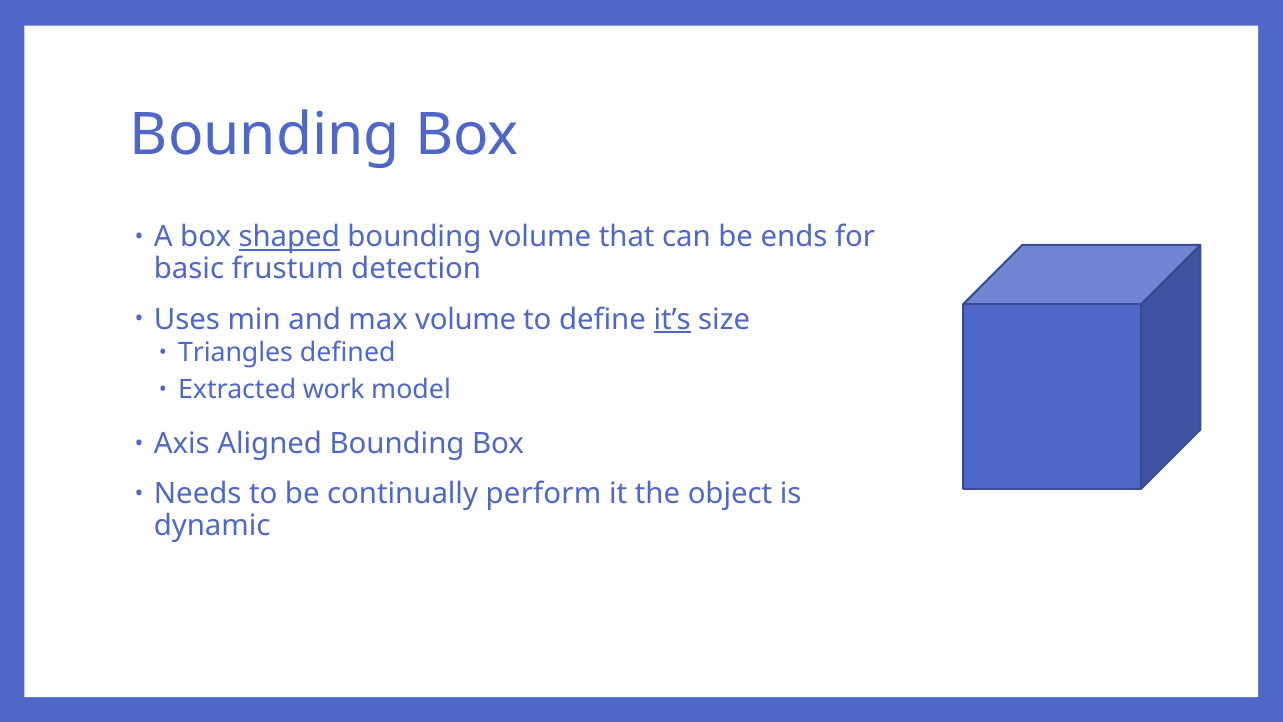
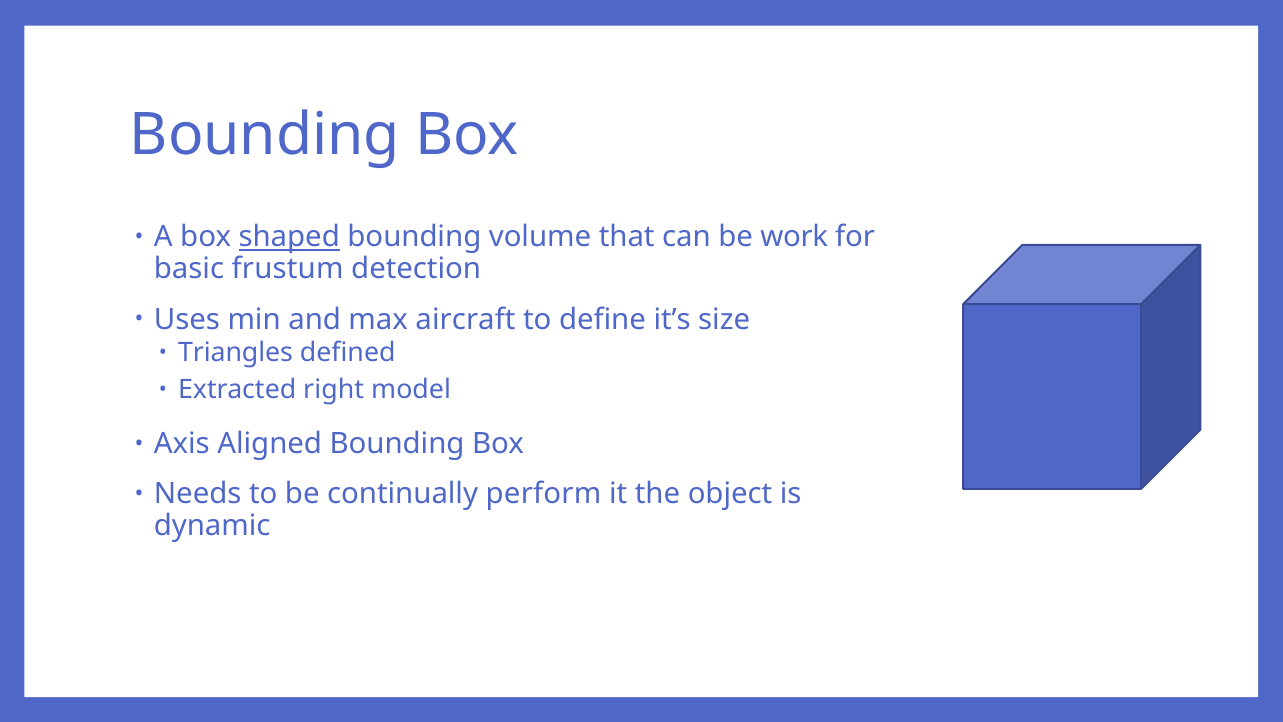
ends: ends -> work (794, 237)
max volume: volume -> aircraft (466, 319)
it’s underline: present -> none (672, 319)
work: work -> right (334, 389)
